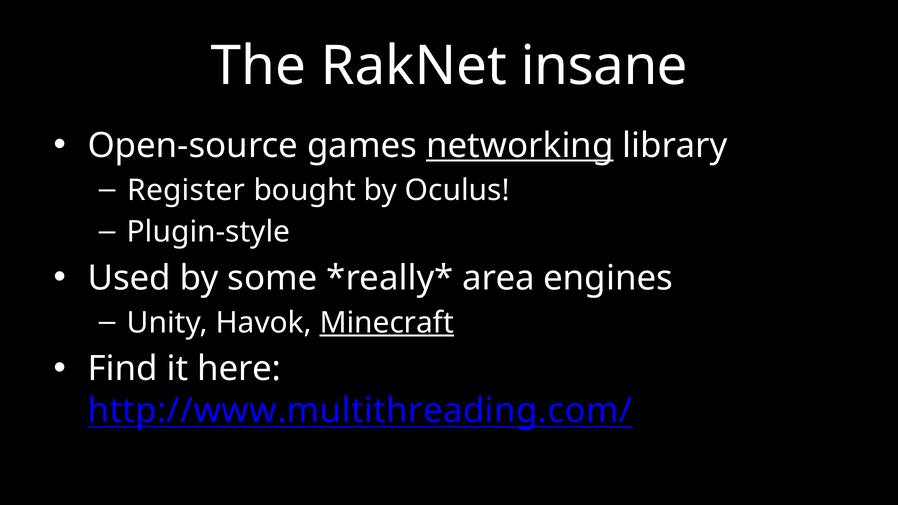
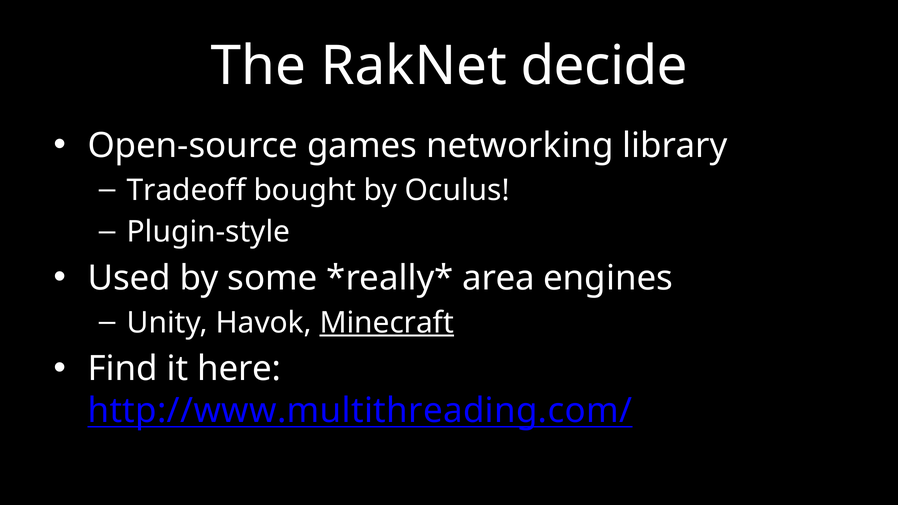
insane: insane -> decide (604, 66)
networking underline: present -> none (520, 146)
Register: Register -> Tradeoff (186, 190)
